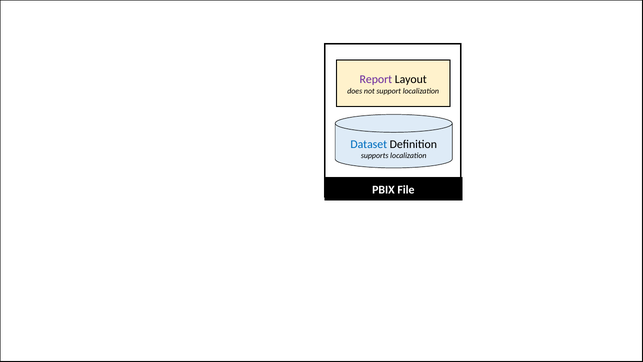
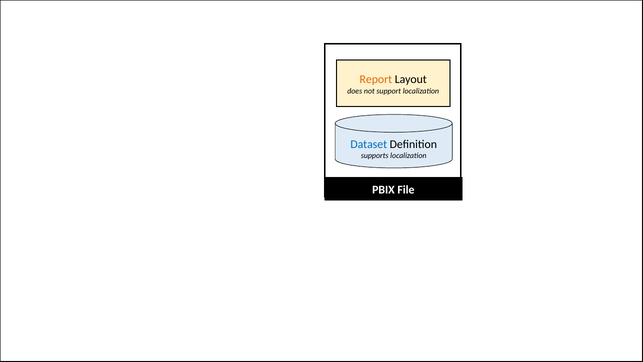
Report colour: purple -> orange (376, 79)
